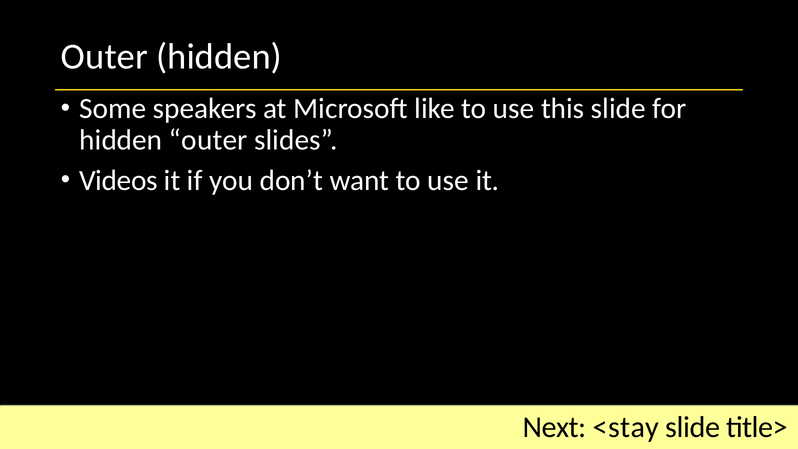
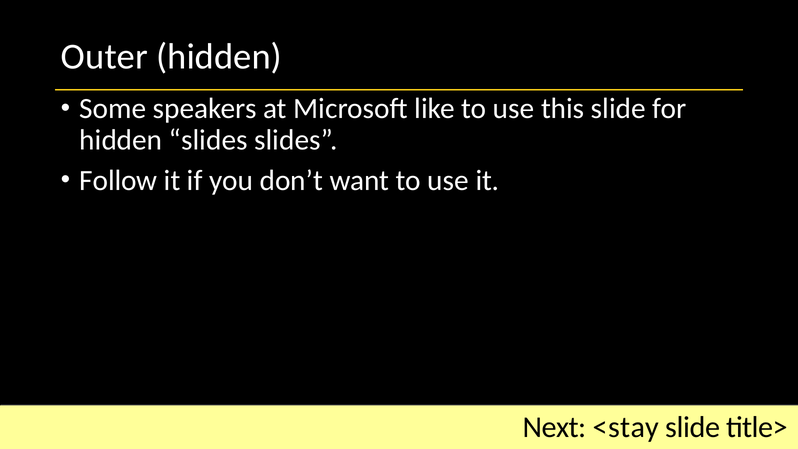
hidden outer: outer -> slides (208, 140)
Videos: Videos -> Follow (118, 180)
